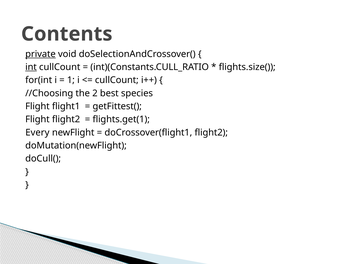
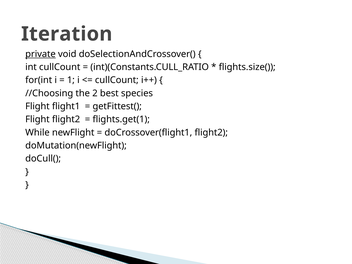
Contents: Contents -> Iteration (67, 34)
int underline: present -> none (31, 67)
Every: Every -> While (37, 132)
